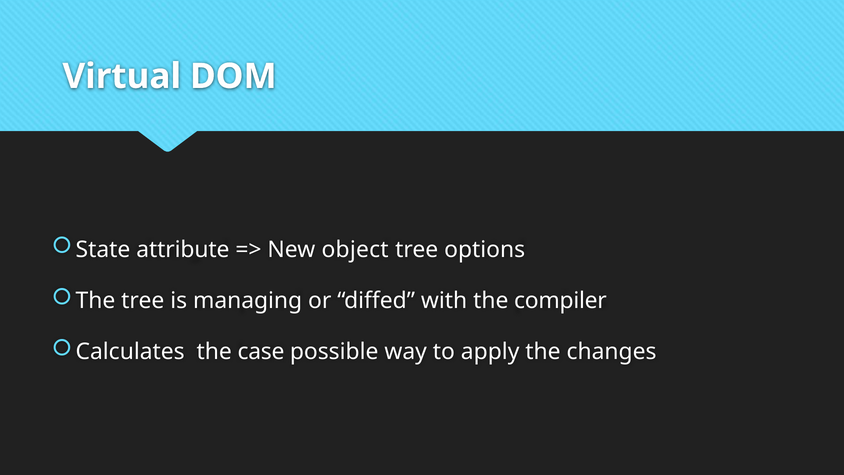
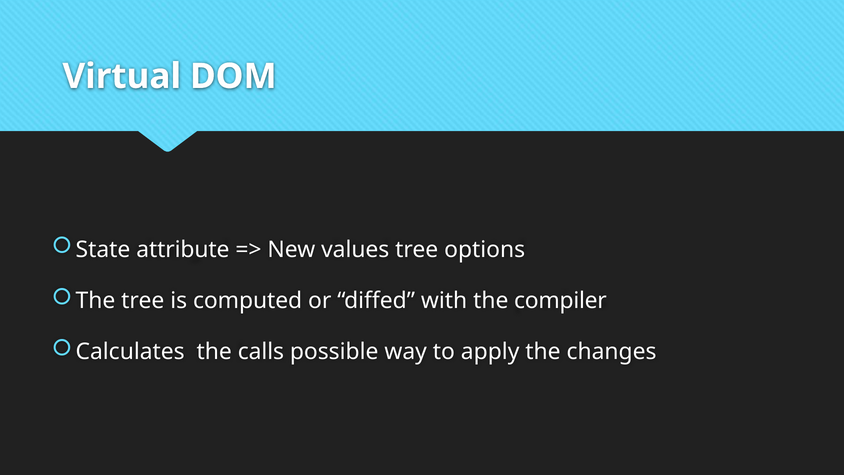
object: object -> values (355, 249)
managing: managing -> computed (248, 301)
case: case -> calls (261, 352)
